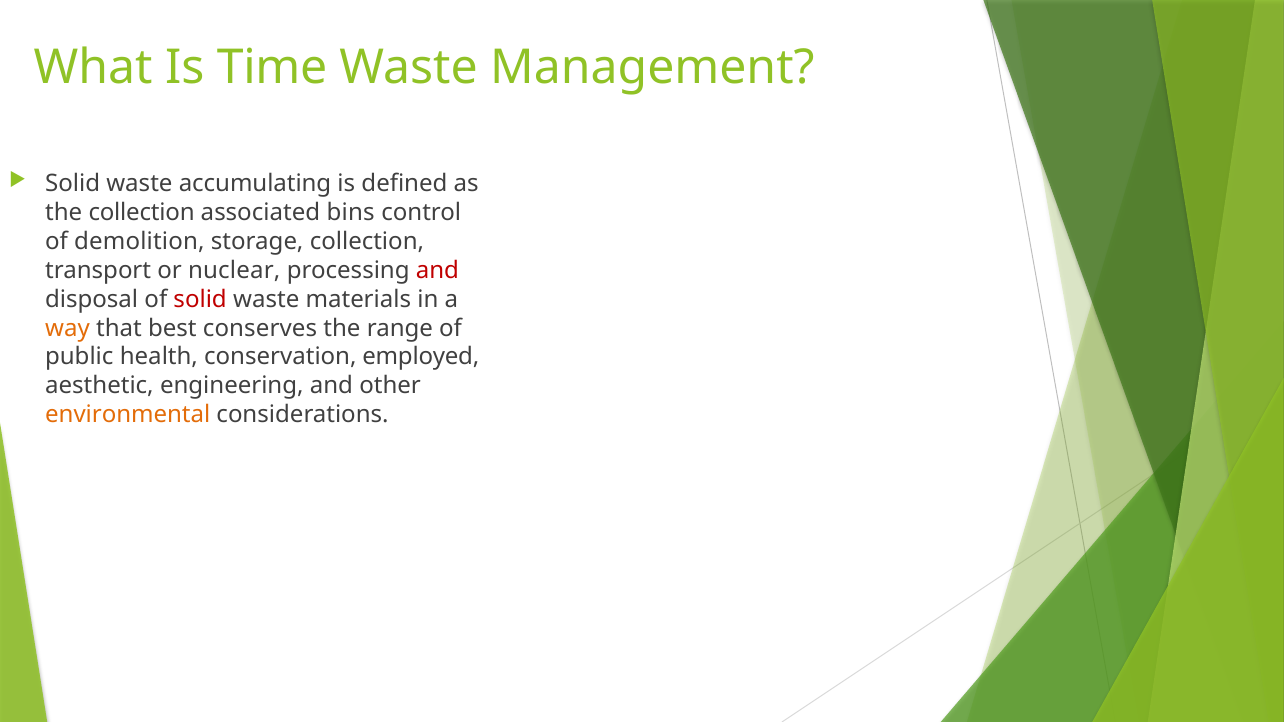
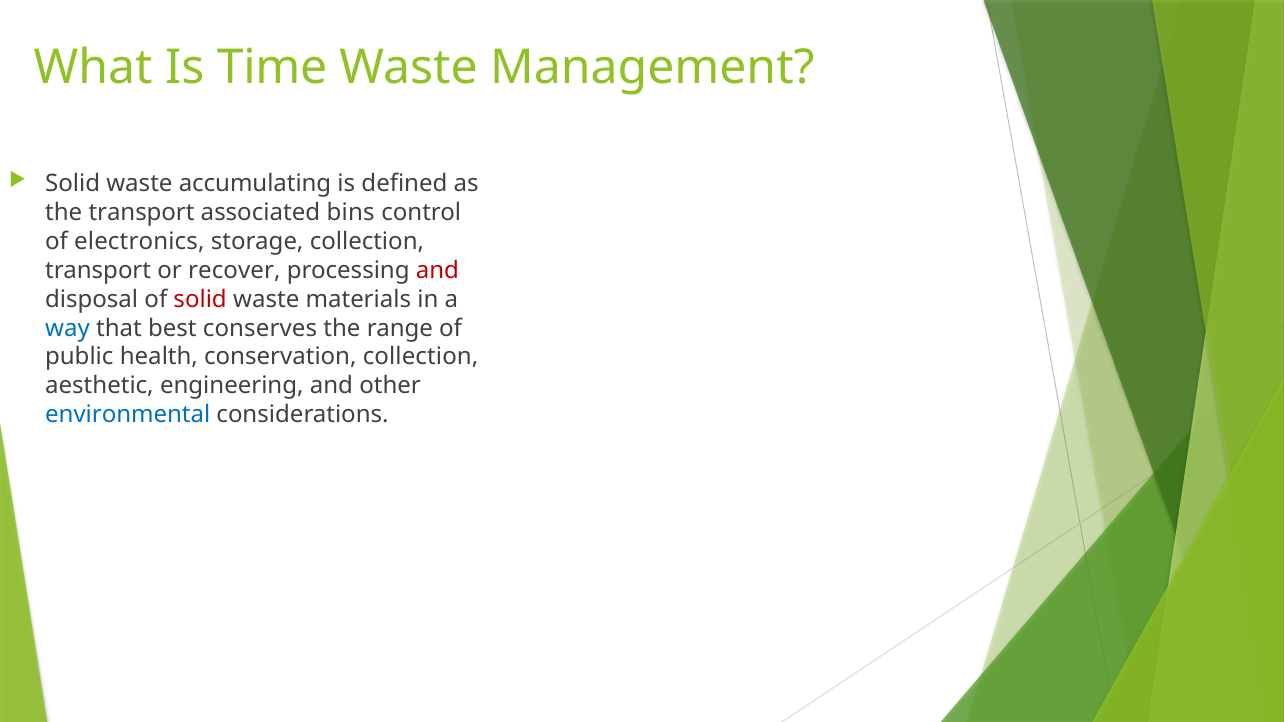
the collection: collection -> transport (142, 213)
demolition: demolition -> electronics (139, 242)
nuclear: nuclear -> recover (234, 270)
way colour: orange -> blue (68, 328)
conservation employed: employed -> collection (421, 357)
environmental colour: orange -> blue (128, 415)
